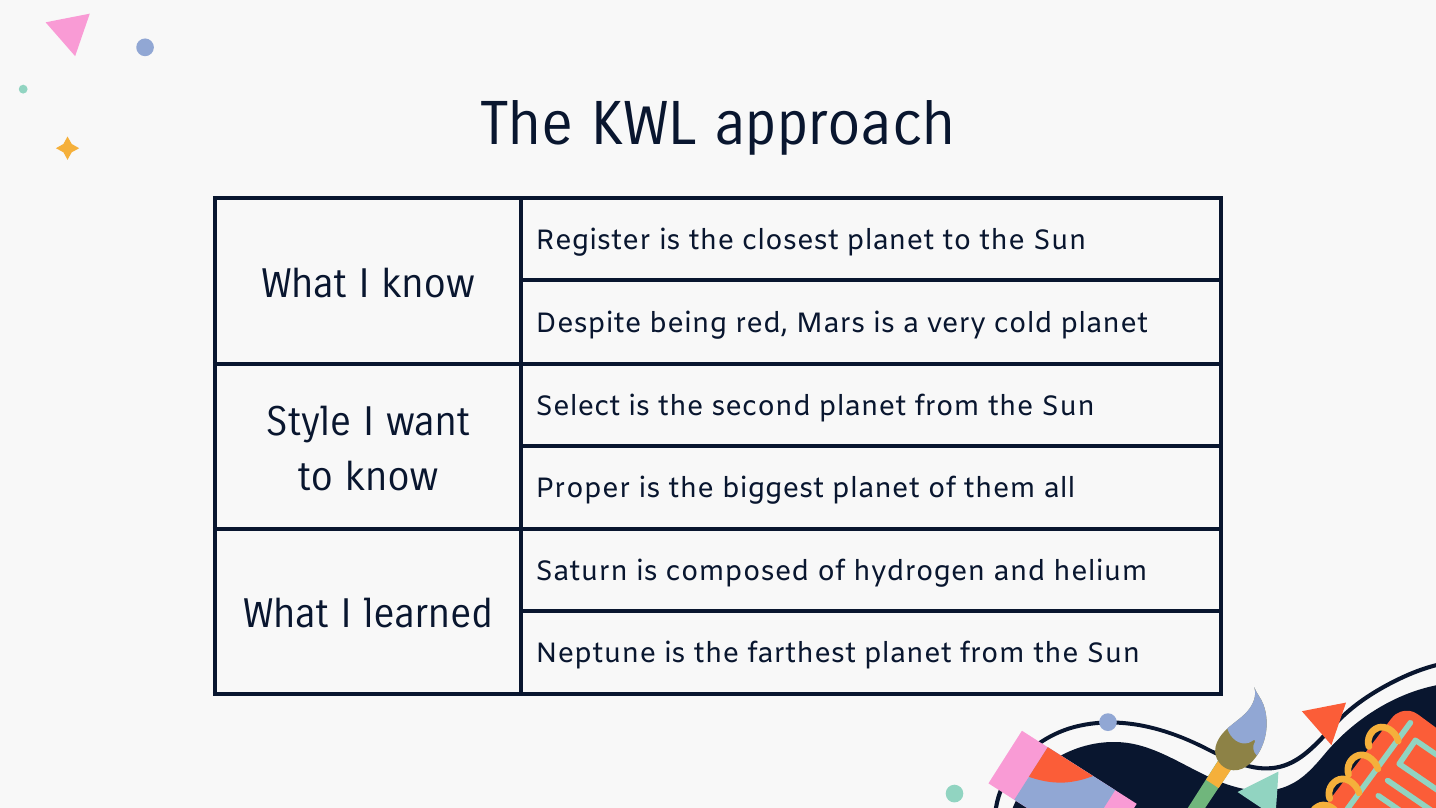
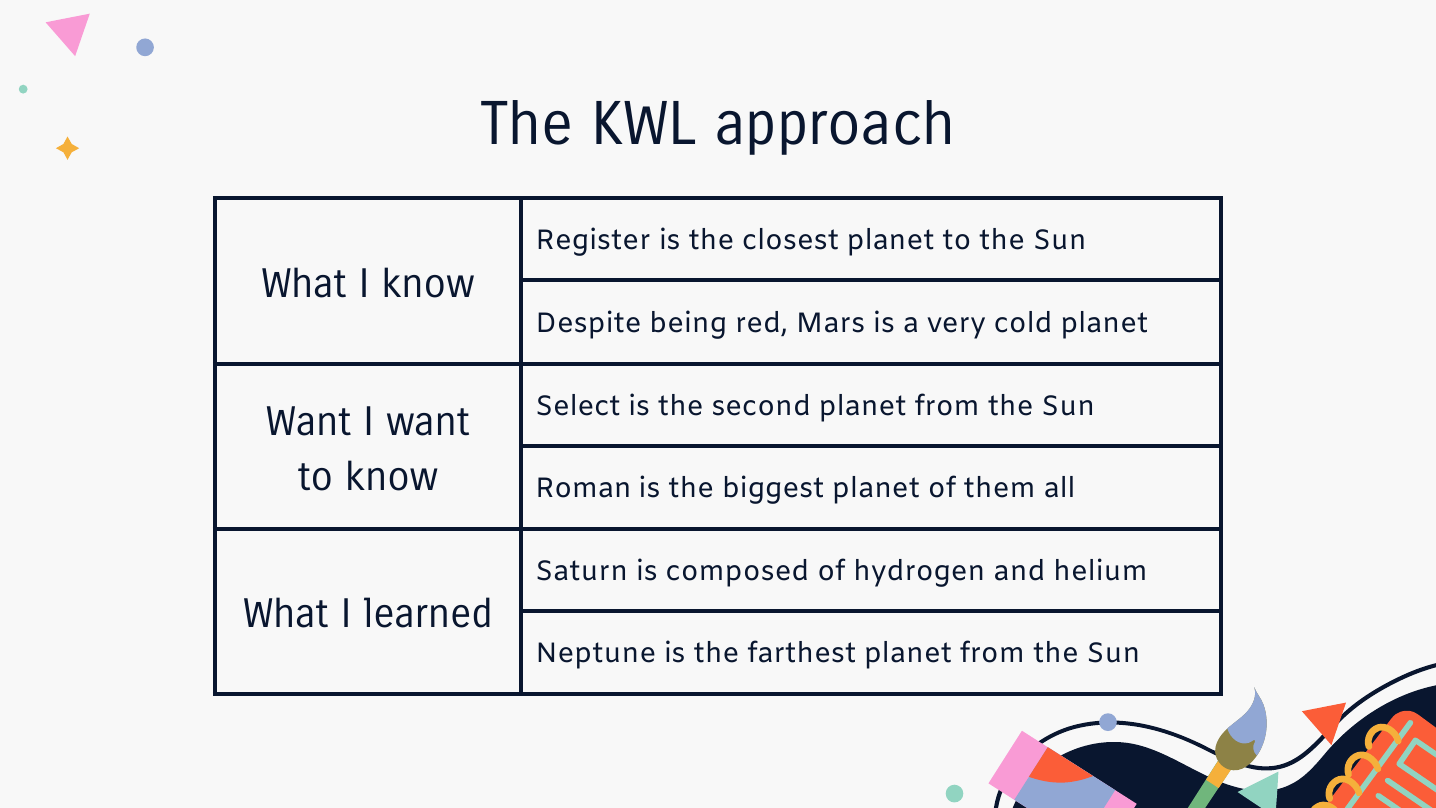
Style: Style -> Want (309, 422)
Proper: Proper -> Roman (583, 488)
